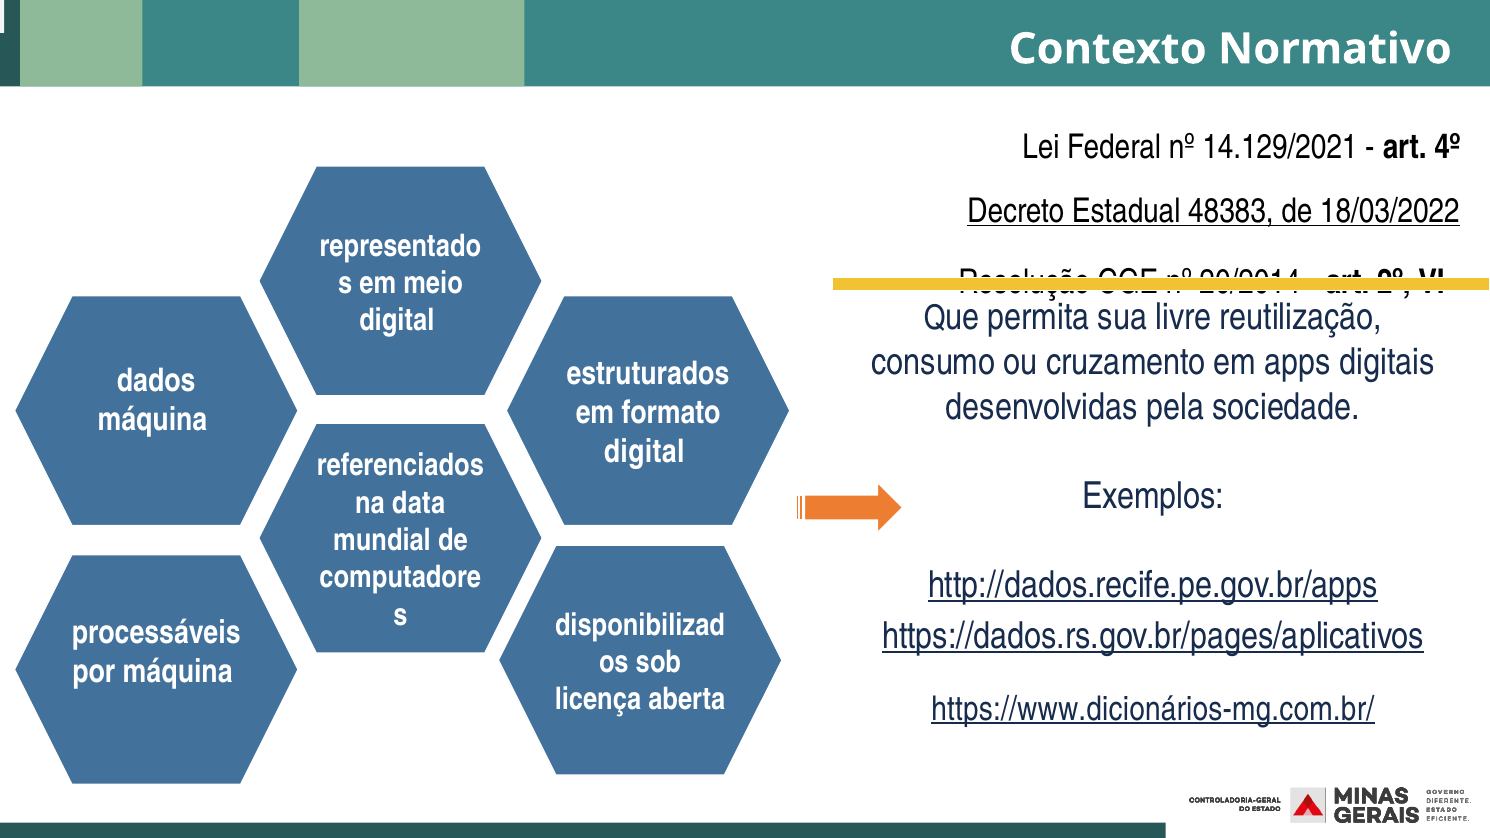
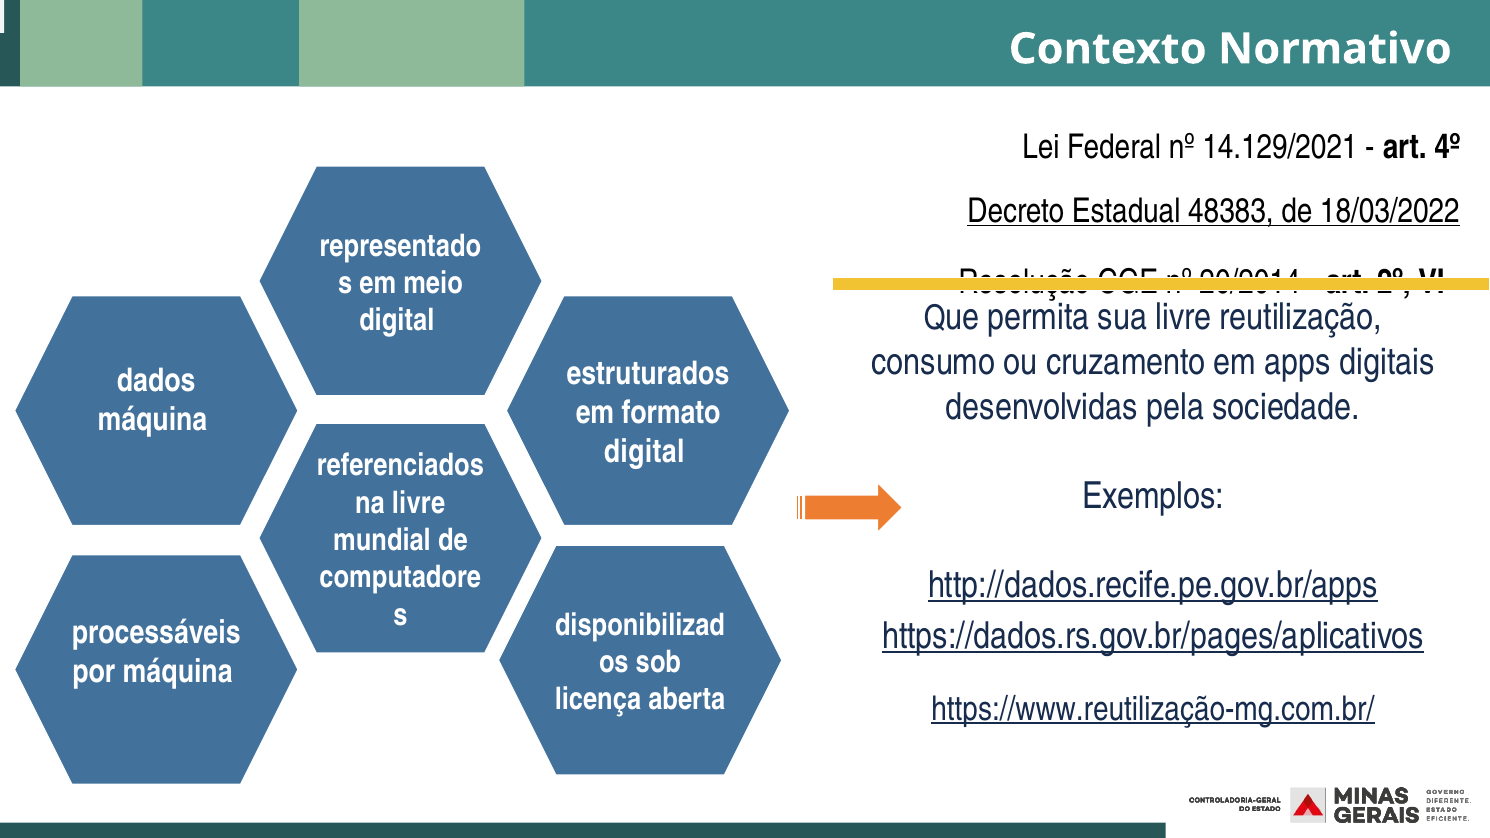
na data: data -> livre (419, 503)
https://www.dicionários-mg.com.br/: https://www.dicionários-mg.com.br/ -> https://www.reutilização-mg.com.br/ (1153, 709)
